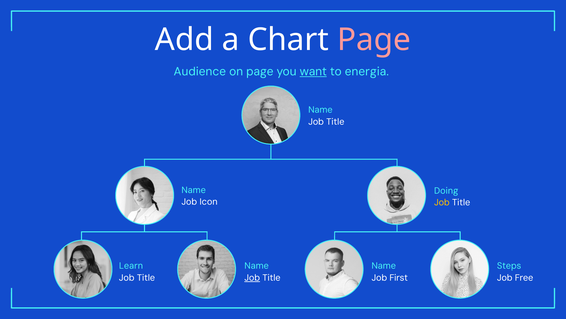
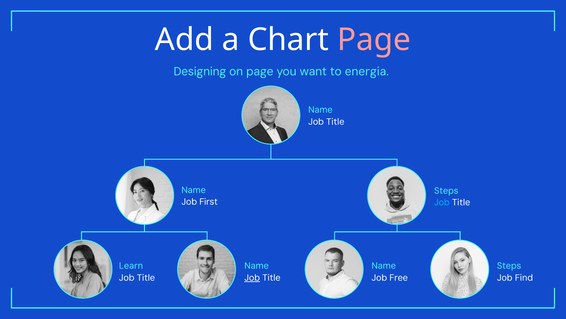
Audience: Audience -> Designing (200, 72)
want underline: present -> none (313, 72)
Doing: Doing -> Steps (446, 190)
Icon: Icon -> First (209, 202)
Job colour: yellow -> light blue (442, 202)
First: First -> Free (399, 277)
Free: Free -> Find (524, 277)
